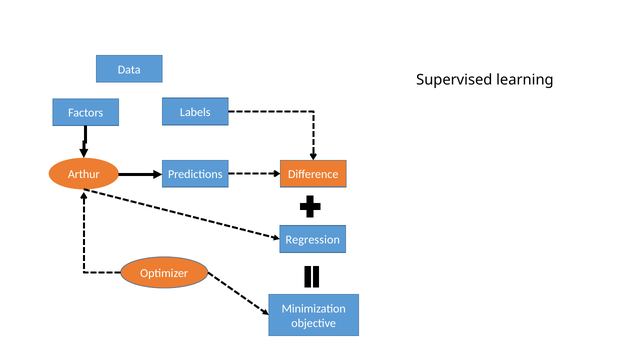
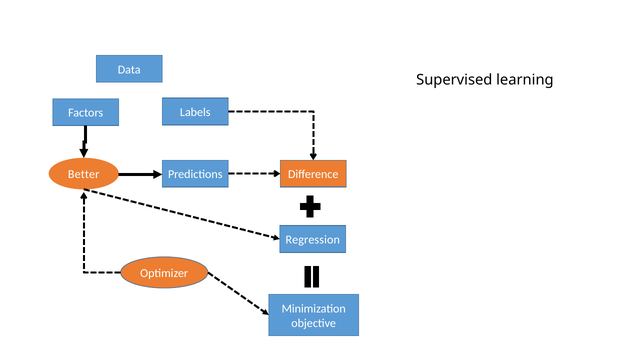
Arthur: Arthur -> Better (84, 174)
